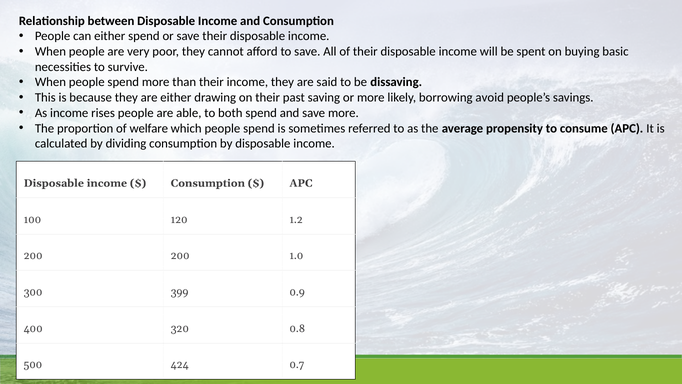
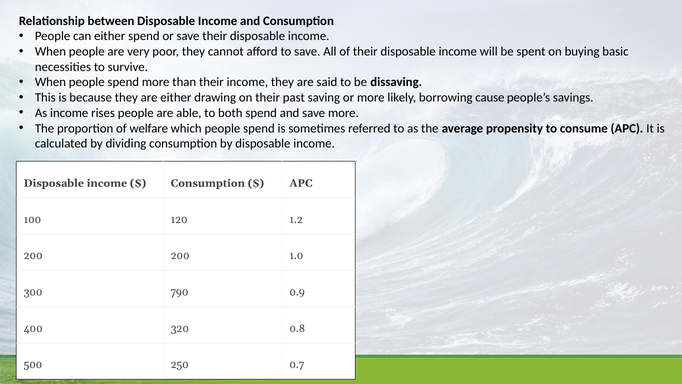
avoid: avoid -> cause (490, 97)
399: 399 -> 790 (180, 292)
424: 424 -> 250 (180, 365)
